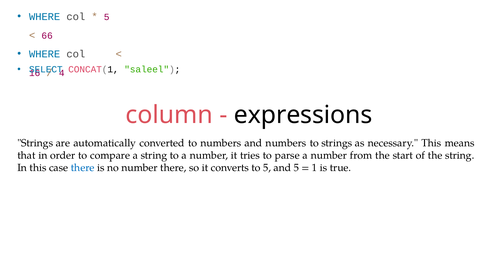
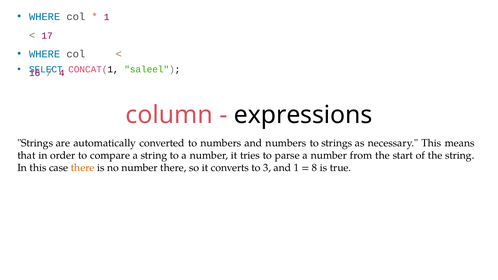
5: 5 -> 1 (107, 17)
66: 66 -> 17 (47, 36)
there colour: blue -> orange (83, 168)
to 5: 5 -> 3 (267, 168)
and 5: 5 -> 1 (296, 168)
1: 1 -> 8 (315, 168)
